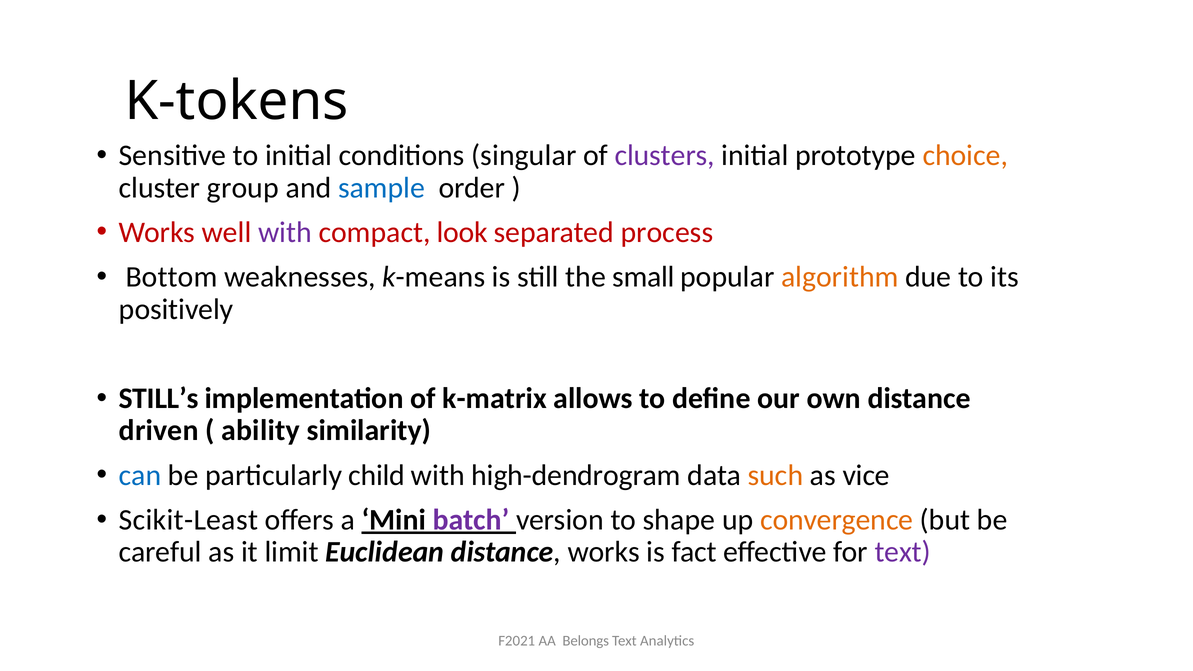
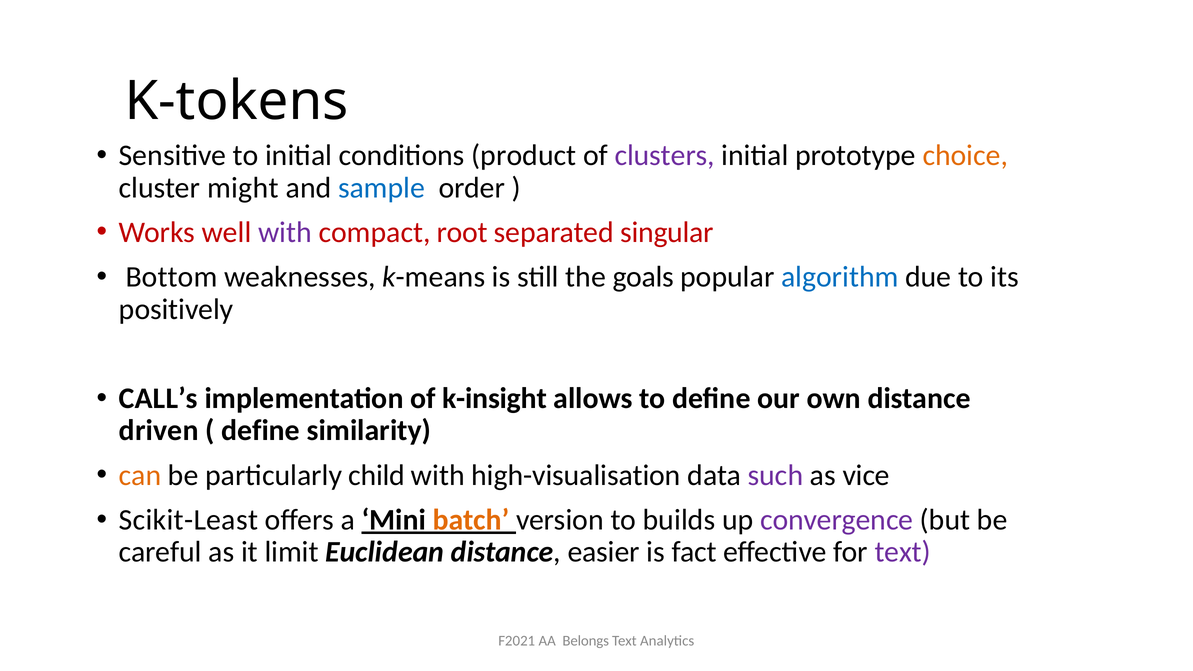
singular: singular -> product (524, 156)
group: group -> might (243, 188)
look: look -> root (462, 232)
process: process -> singular (667, 232)
small: small -> goals (643, 277)
algorithm colour: orange -> blue (840, 277)
STILL’s: STILL’s -> CALL’s (158, 398)
k-matrix: k-matrix -> k-insight (495, 398)
ability: ability -> define (261, 431)
can colour: blue -> orange (140, 475)
high-dendrogram: high-dendrogram -> high-visualisation (576, 475)
such colour: orange -> purple (775, 475)
batch colour: purple -> orange (471, 520)
shape: shape -> builds (679, 520)
convergence colour: orange -> purple (837, 520)
distance works: works -> easier (604, 552)
